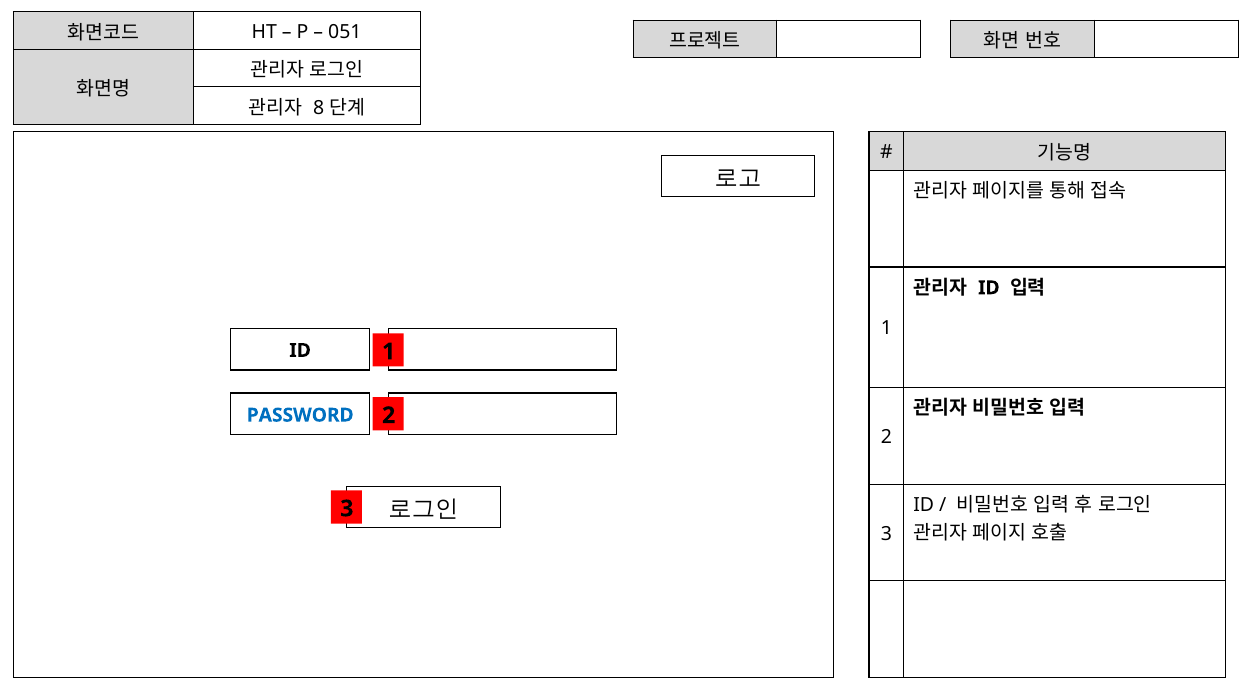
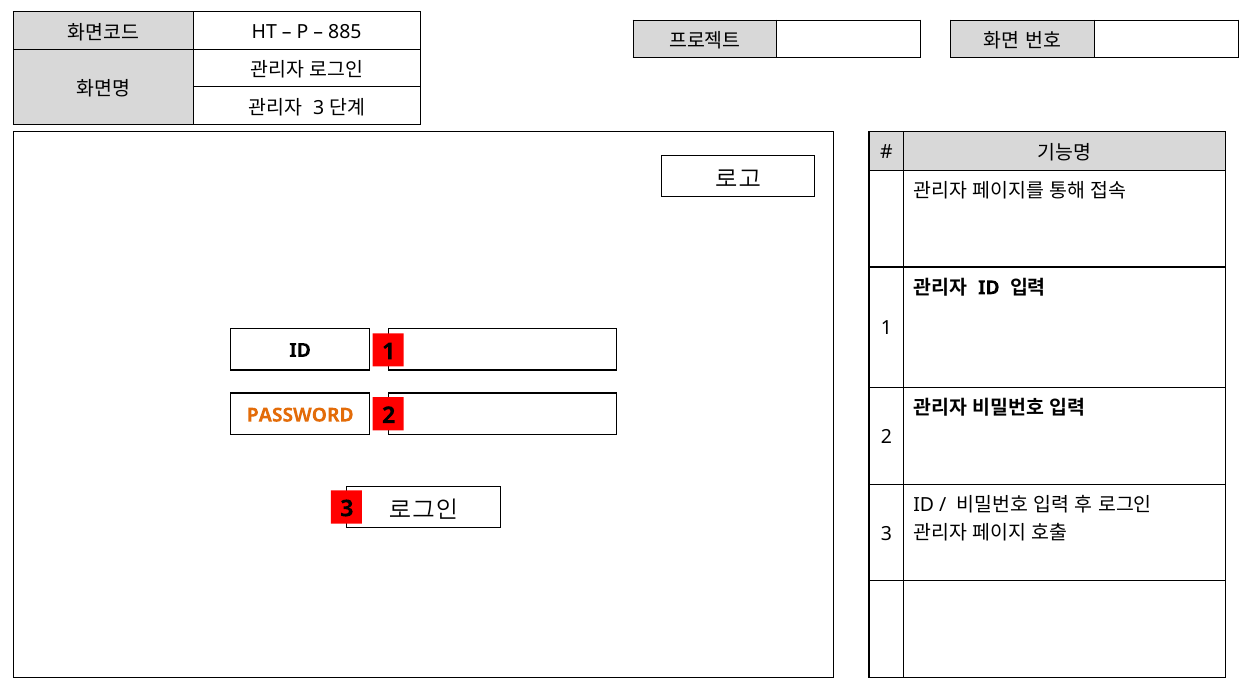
051: 051 -> 885 (345, 32)
8: 8 -> 3 (319, 108)
PASSWORD colour: blue -> orange (300, 415)
